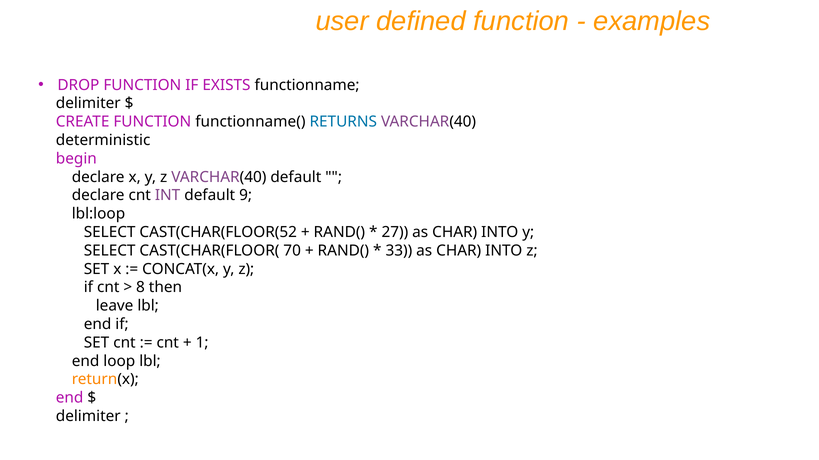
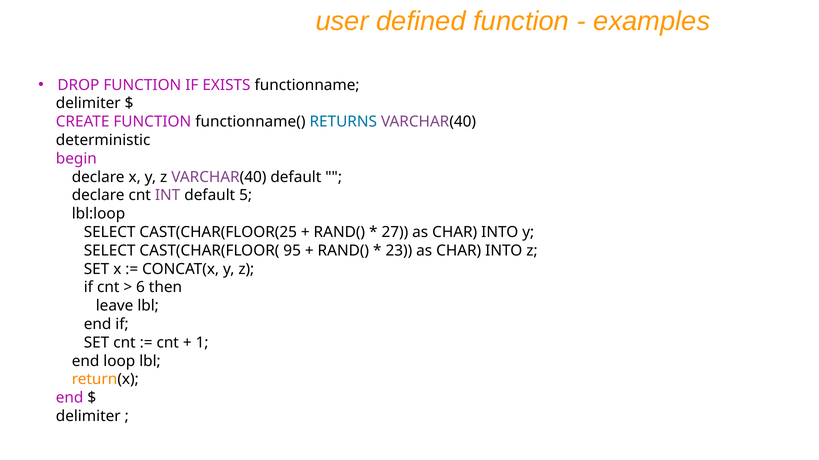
9: 9 -> 5 (246, 196)
CAST(CHAR(FLOOR(52: CAST(CHAR(FLOOR(52 -> CAST(CHAR(FLOOR(25 (218, 233)
70: 70 -> 95 (292, 251)
33: 33 -> 23 (399, 251)
8: 8 -> 6 (140, 288)
